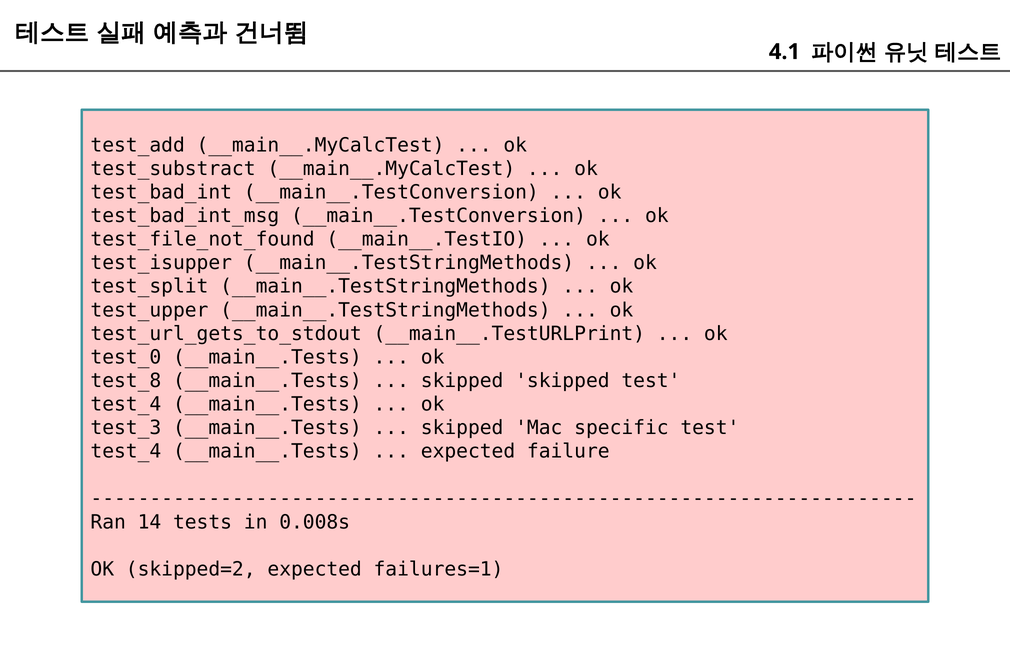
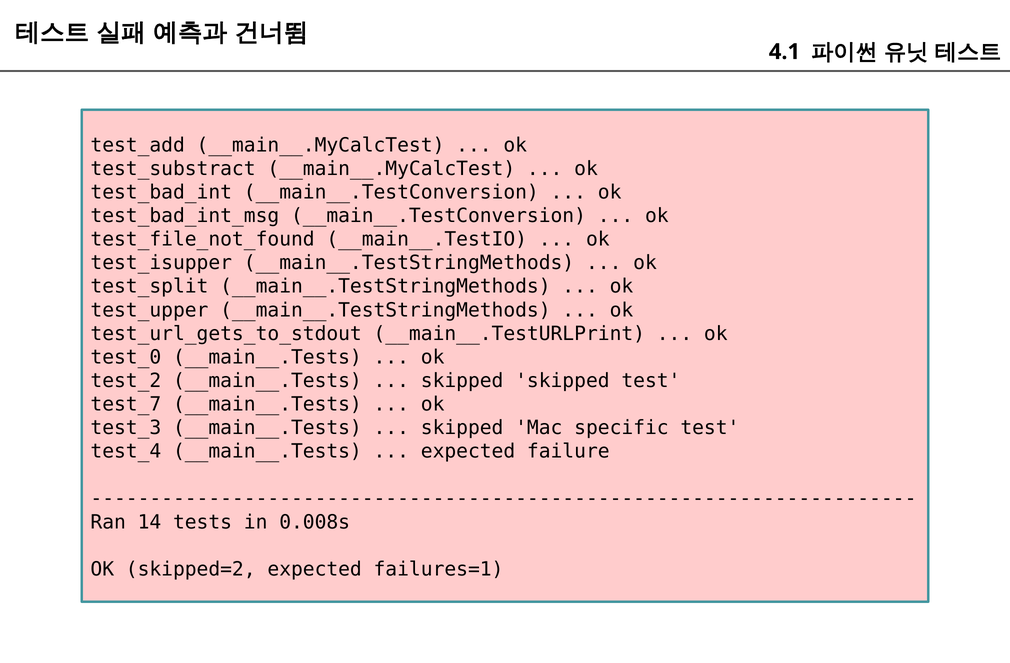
test_8: test_8 -> test_2 (126, 381)
test_4: test_4 -> test_7 (126, 405)
